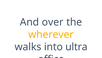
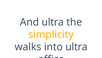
And over: over -> ultra (53, 22)
wherever: wherever -> simplicity (51, 34)
